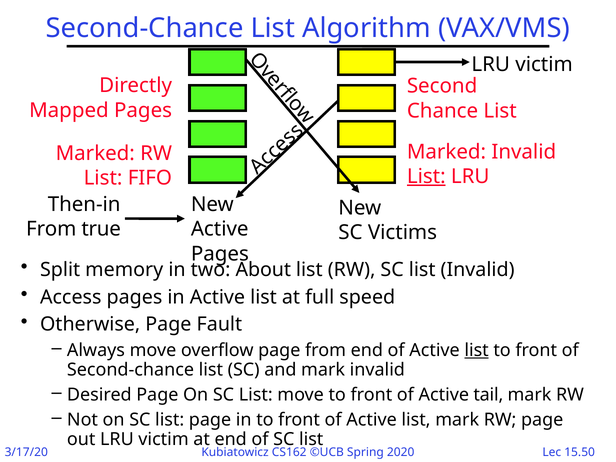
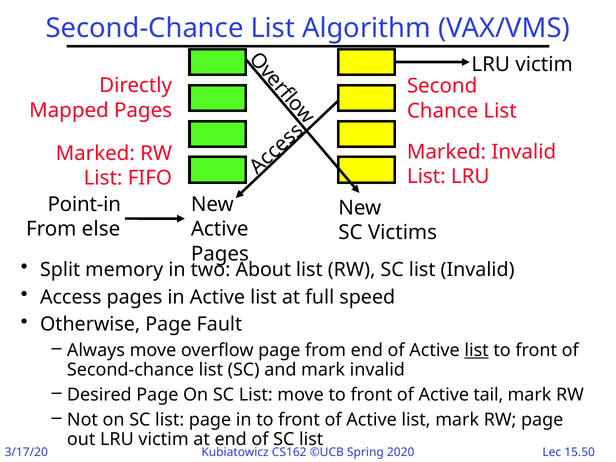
List underline: present -> none (426, 176)
Then-in: Then-in -> Point-in (84, 205)
true: true -> else (101, 229)
